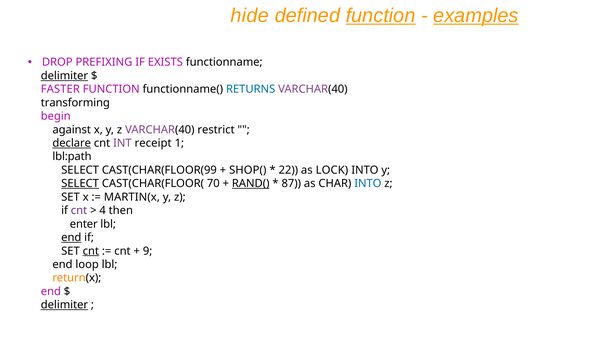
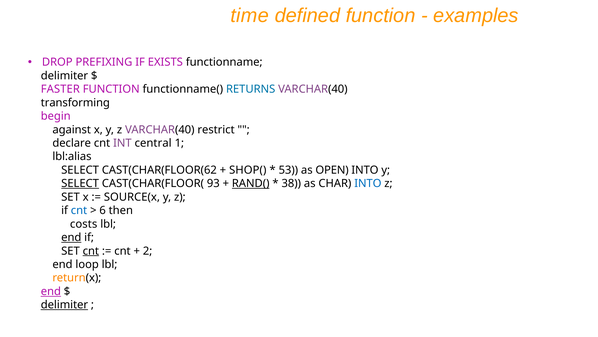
hide: hide -> time (250, 16)
function underline: present -> none (381, 16)
examples underline: present -> none (476, 16)
delimiter underline: present -> none (64, 76)
declare underline: present -> none (72, 143)
receipt: receipt -> central (153, 143)
lbl:path: lbl:path -> lbl:alias (72, 156)
CAST(CHAR(FLOOR(99: CAST(CHAR(FLOOR(99 -> CAST(CHAR(FLOOR(62 (159, 170)
22: 22 -> 53 (288, 170)
LOCK: LOCK -> OPEN (332, 170)
70: 70 -> 93 (213, 183)
87: 87 -> 38 (291, 183)
MARTIN(x: MARTIN(x -> SOURCE(x (132, 197)
cnt colour: purple -> blue (79, 210)
4: 4 -> 6 (103, 210)
enter: enter -> costs (84, 224)
9: 9 -> 2 (148, 251)
end underline: none -> present (51, 291)
